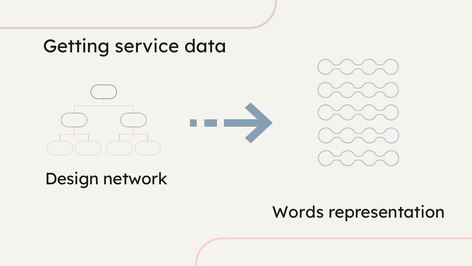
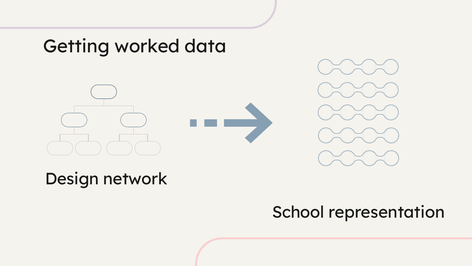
service: service -> worked (147, 46)
Words: Words -> School (298, 212)
